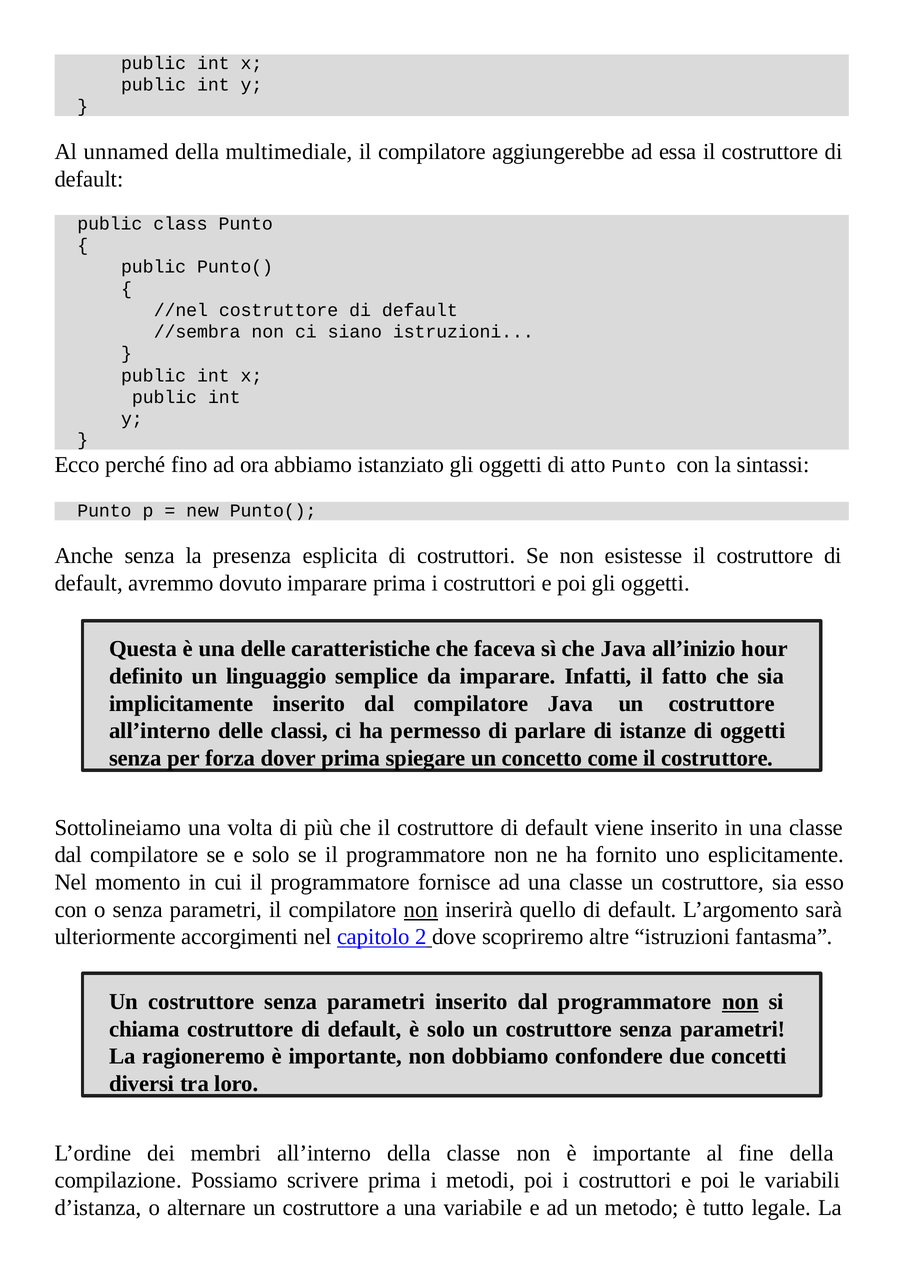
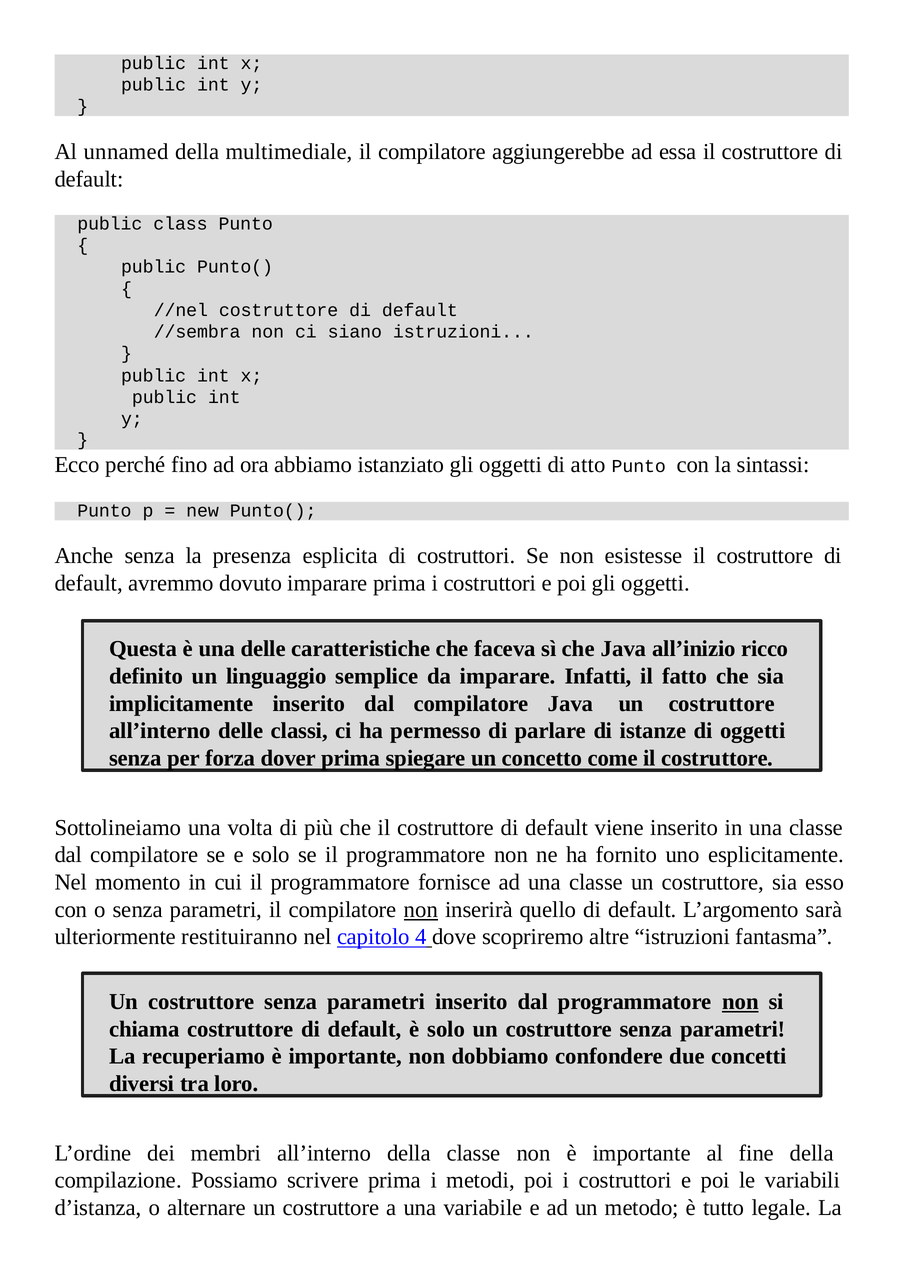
hour: hour -> ricco (765, 649)
accorgimenti: accorgimenti -> restituiranno (240, 937)
2: 2 -> 4 (421, 937)
ragioneremo: ragioneremo -> recuperiamo (204, 1056)
